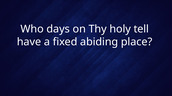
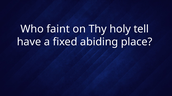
days: days -> faint (58, 29)
